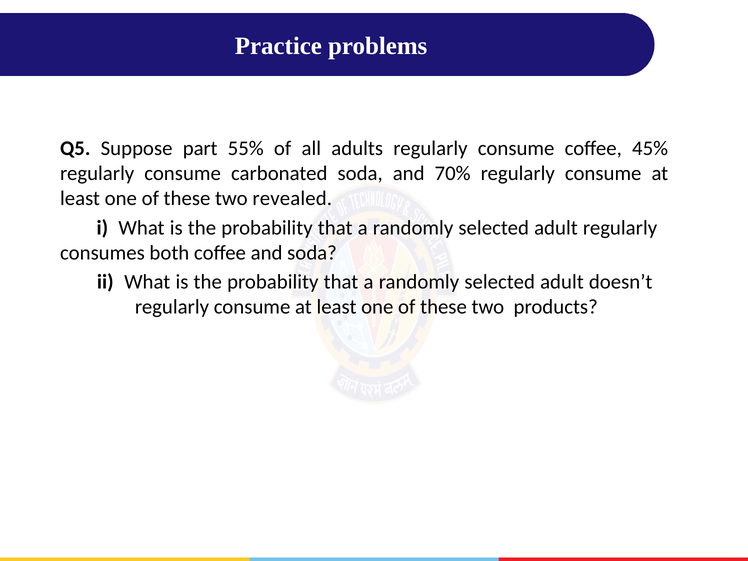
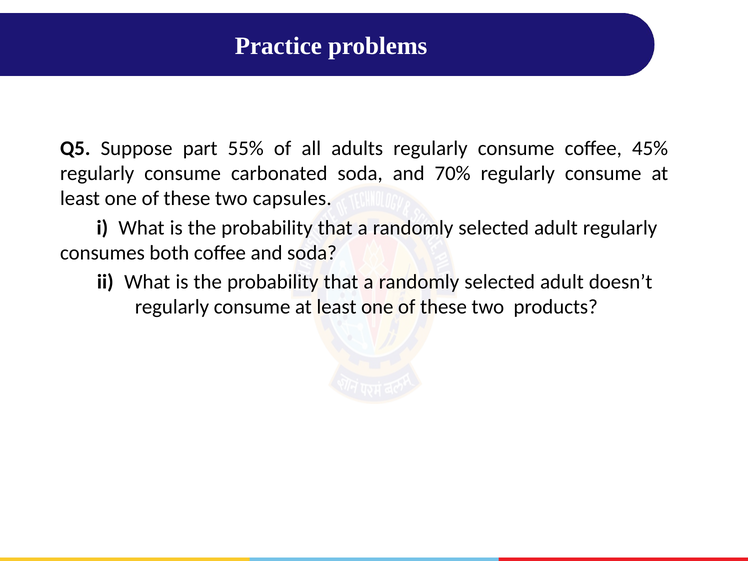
revealed: revealed -> capsules (292, 199)
